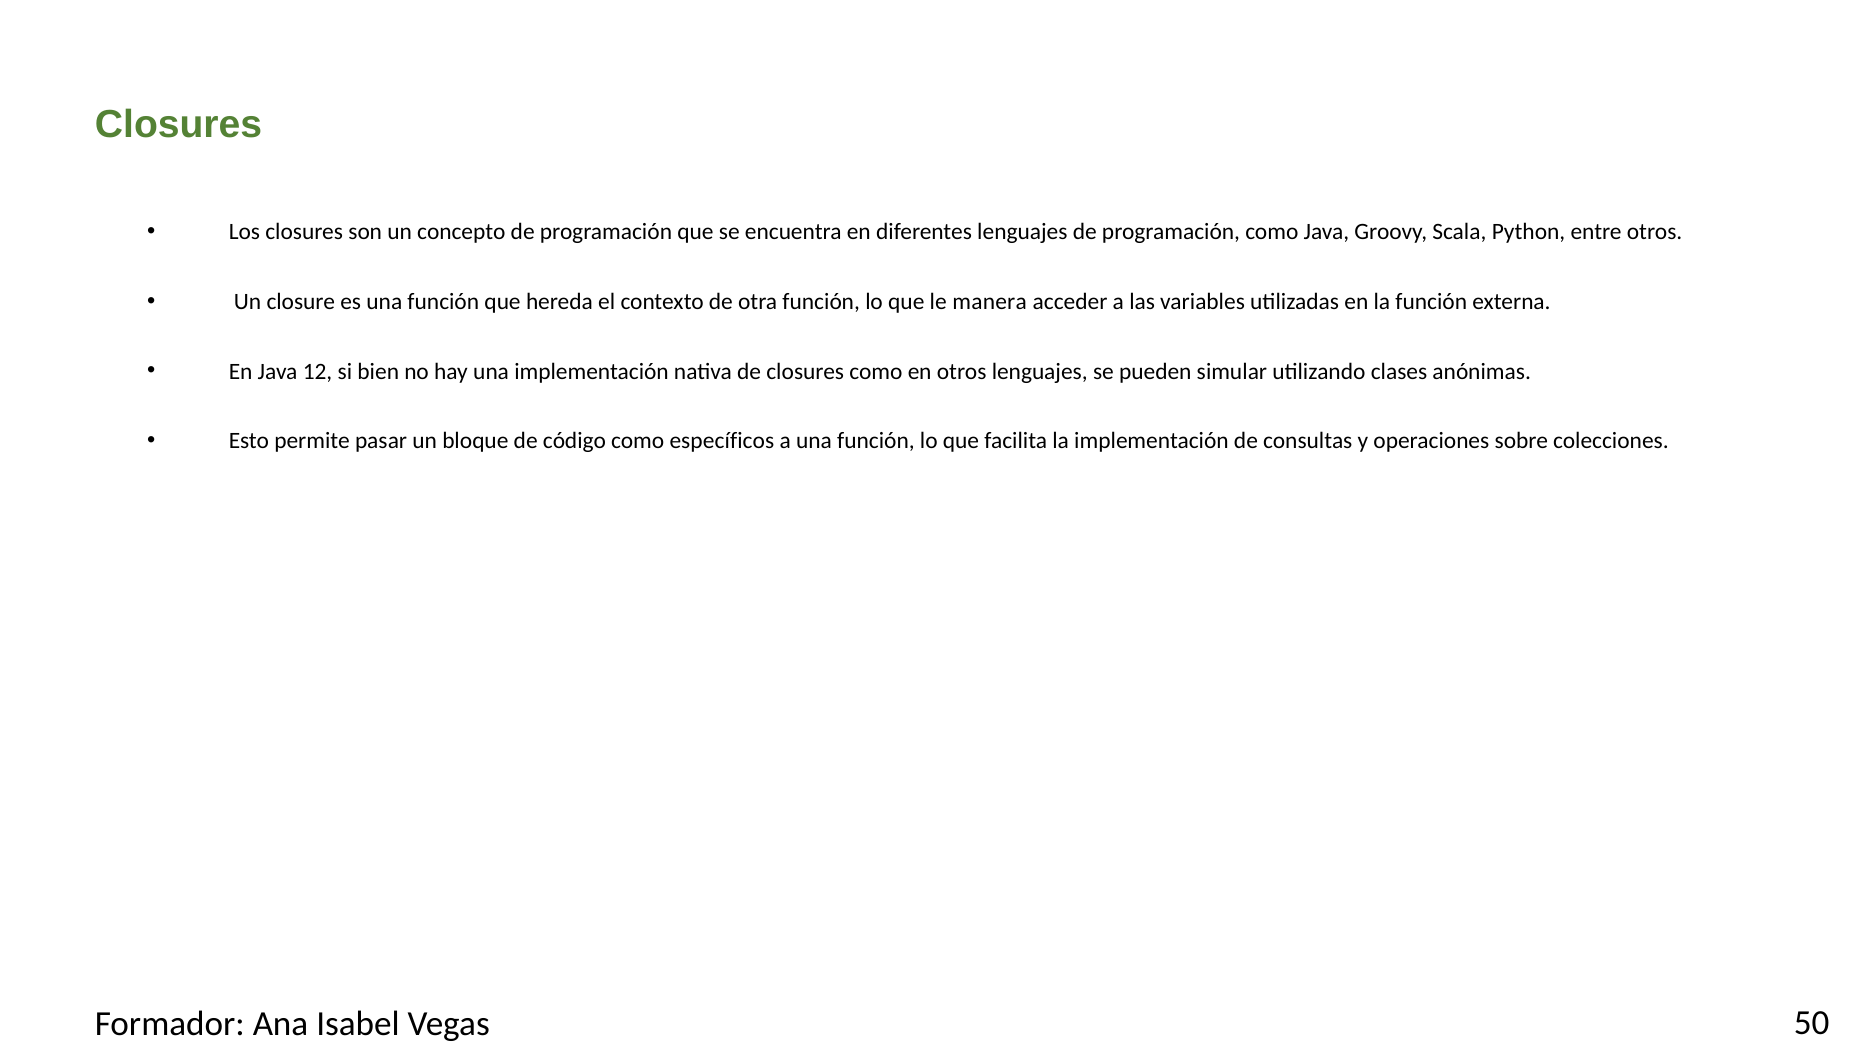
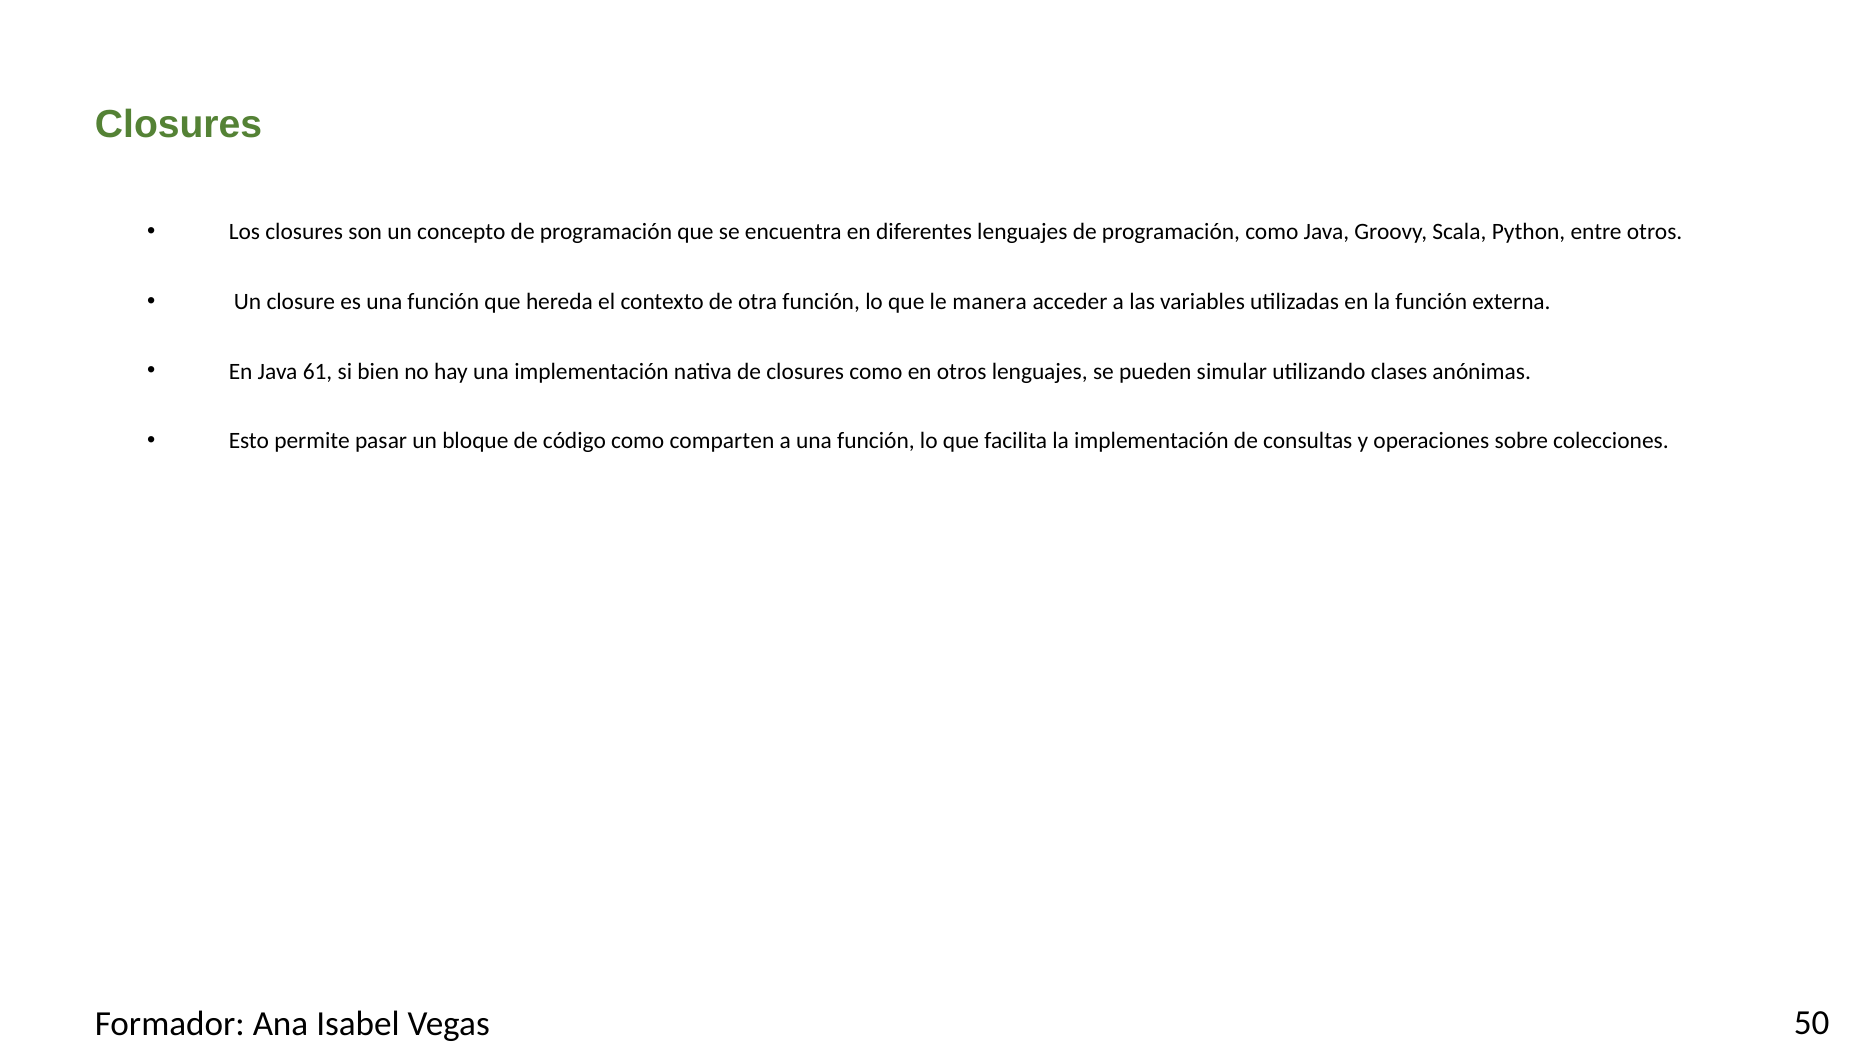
12: 12 -> 61 (318, 372)
específicos: específicos -> comparten (722, 441)
